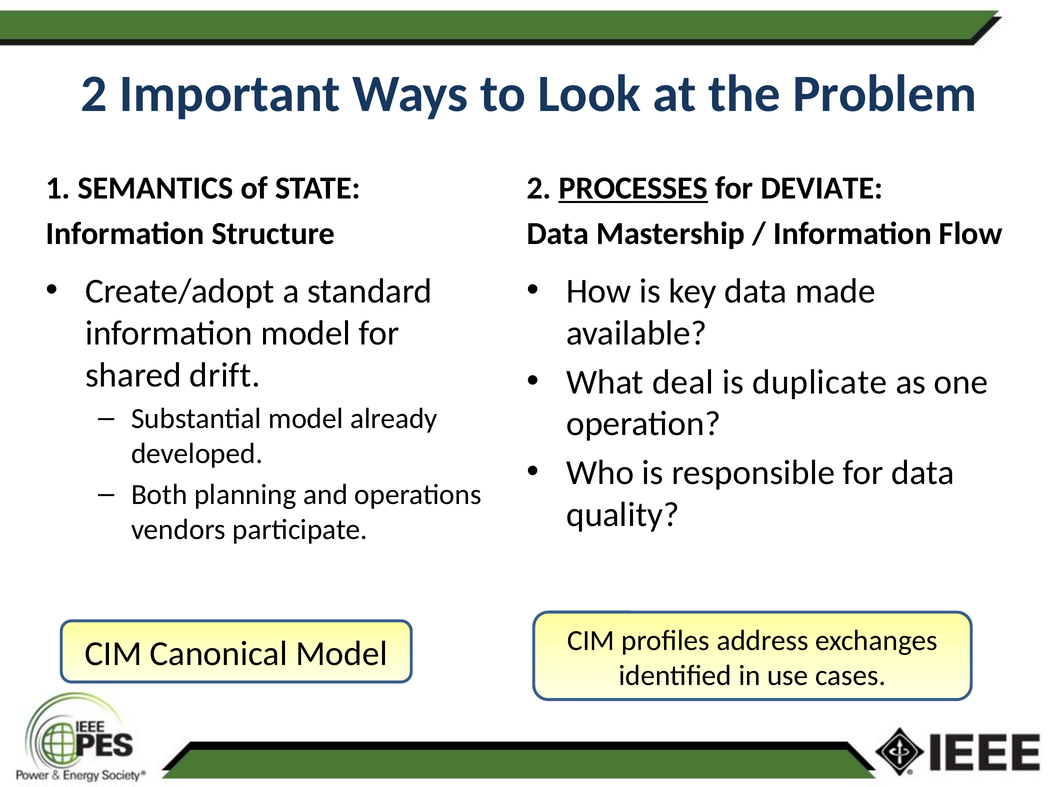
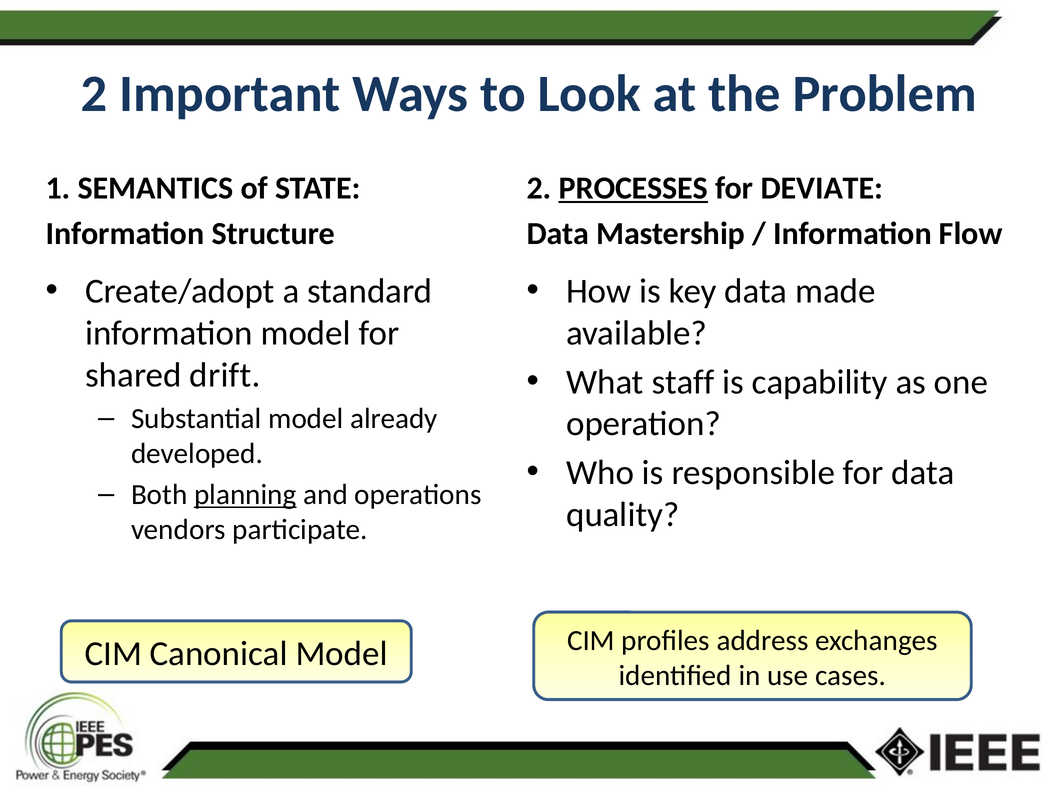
deal: deal -> staff (683, 382)
duplicate: duplicate -> capability (820, 382)
planning underline: none -> present (245, 495)
